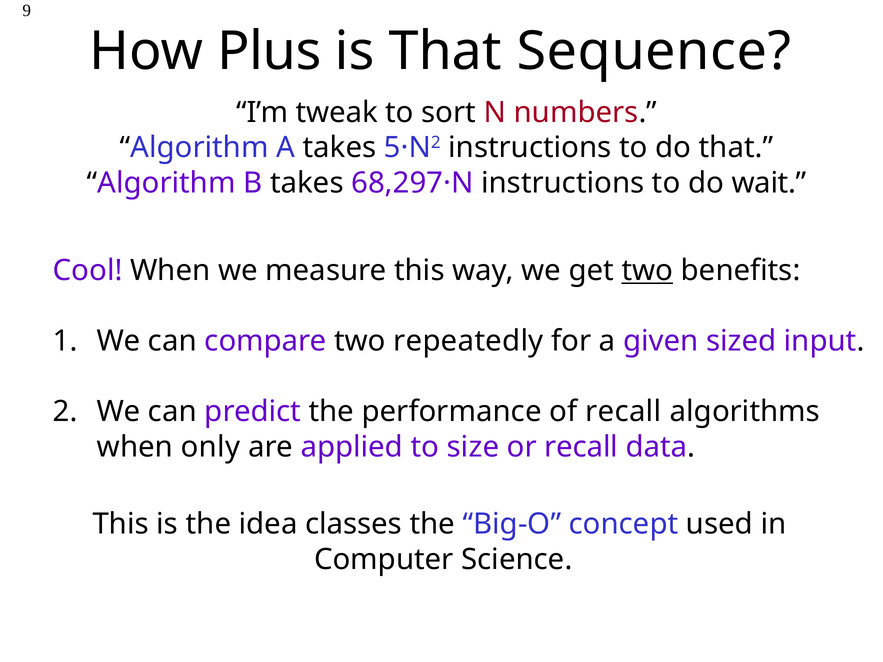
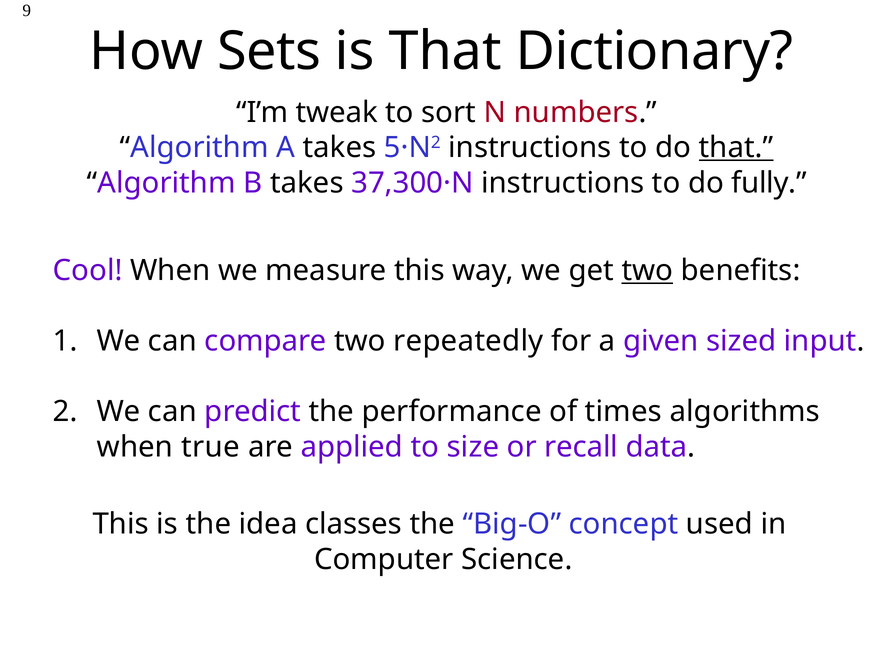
Plus: Plus -> Sets (269, 52)
Sequence: Sequence -> Dictionary (654, 52)
that underline: none -> present (736, 148)
68,297·N: 68,297·N -> 37,300·N (412, 183)
wait: wait -> fully (769, 183)
of recall: recall -> times (623, 412)
only: only -> true (210, 447)
